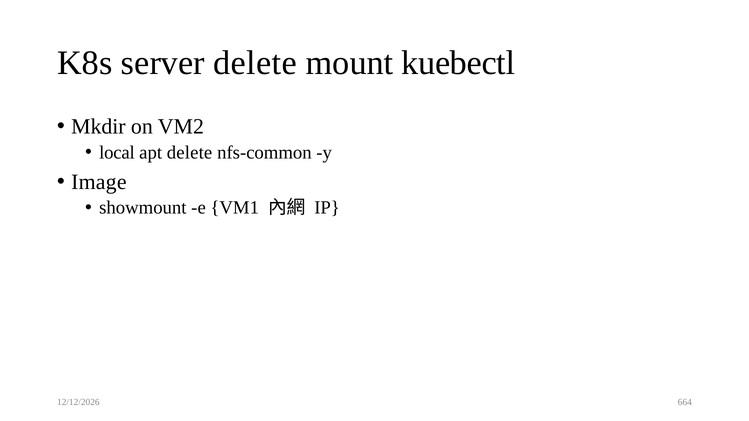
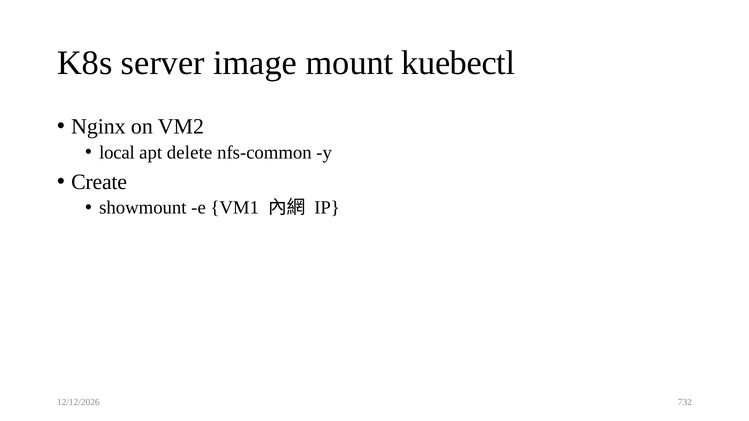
server delete: delete -> image (255, 63)
Mkdir: Mkdir -> Nginx (98, 127)
Image: Image -> Create (99, 182)
664: 664 -> 732 (685, 402)
